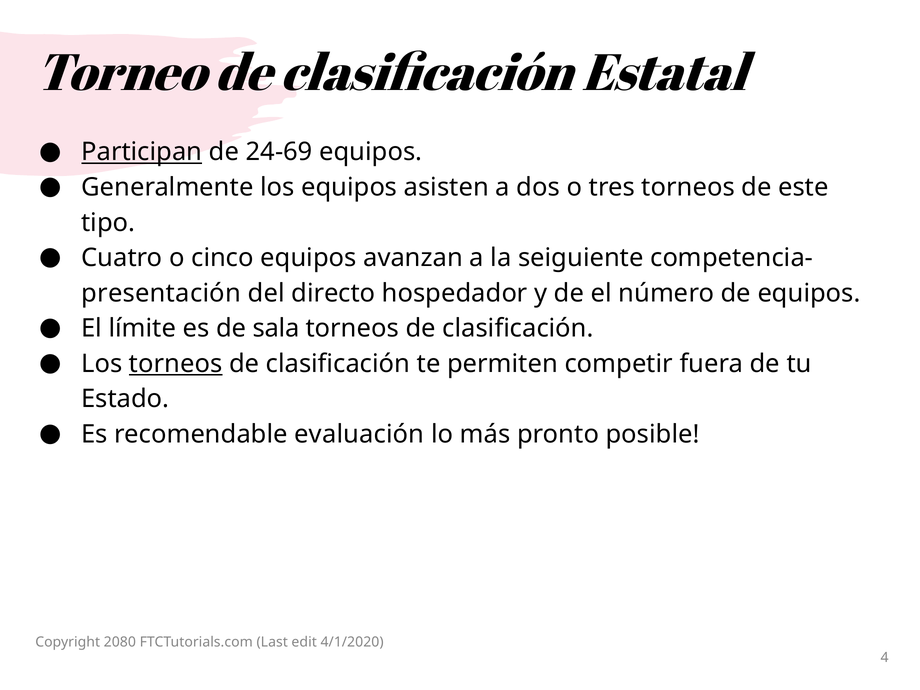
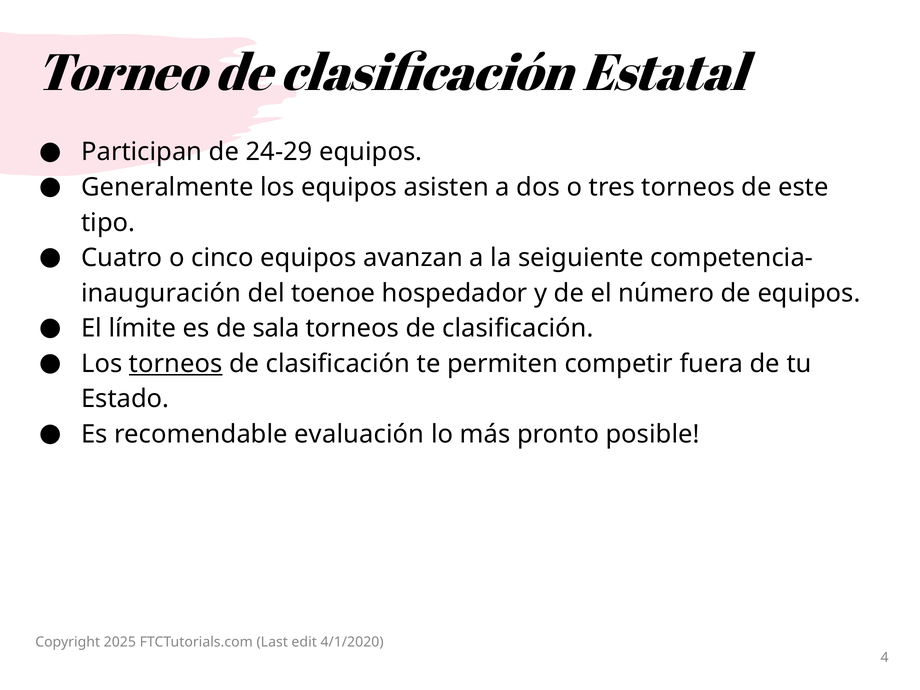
Participan underline: present -> none (142, 152)
24-69: 24-69 -> 24-29 (279, 152)
presentación: presentación -> inauguración (161, 293)
directo: directo -> toenoe (333, 293)
2080: 2080 -> 2025 (120, 642)
